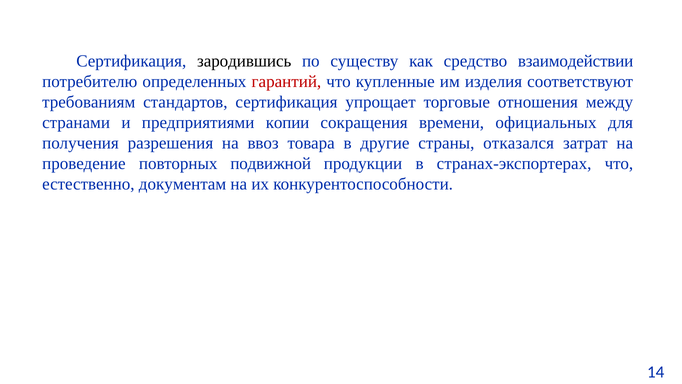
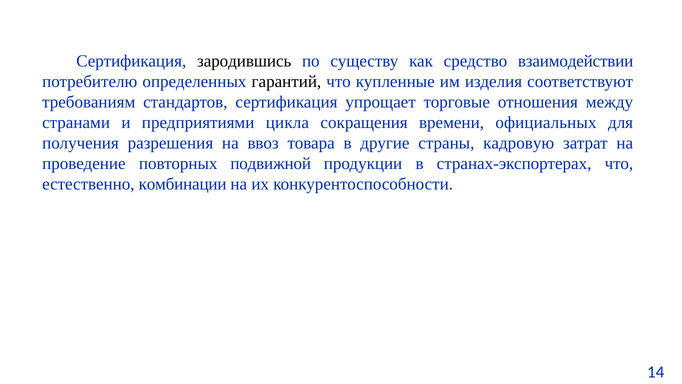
гарантий colour: red -> black (286, 81)
копии: копии -> цикла (287, 122)
отказался: отказался -> кадровую (519, 143)
документам: документам -> комбинации (183, 184)
